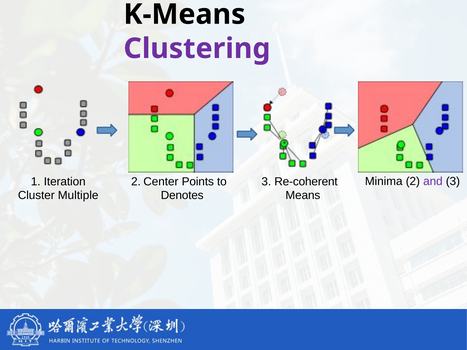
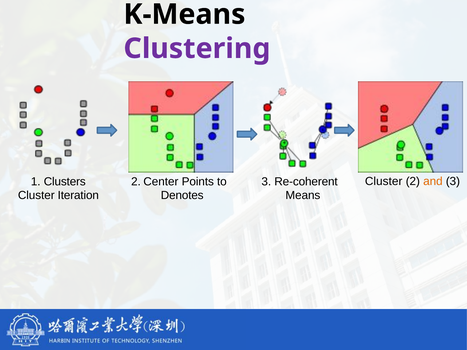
Minima: Minima -> Cluster (384, 181)
and colour: purple -> orange (433, 181)
Iteration: Iteration -> Clusters (65, 182)
Multiple: Multiple -> Iteration (78, 195)
